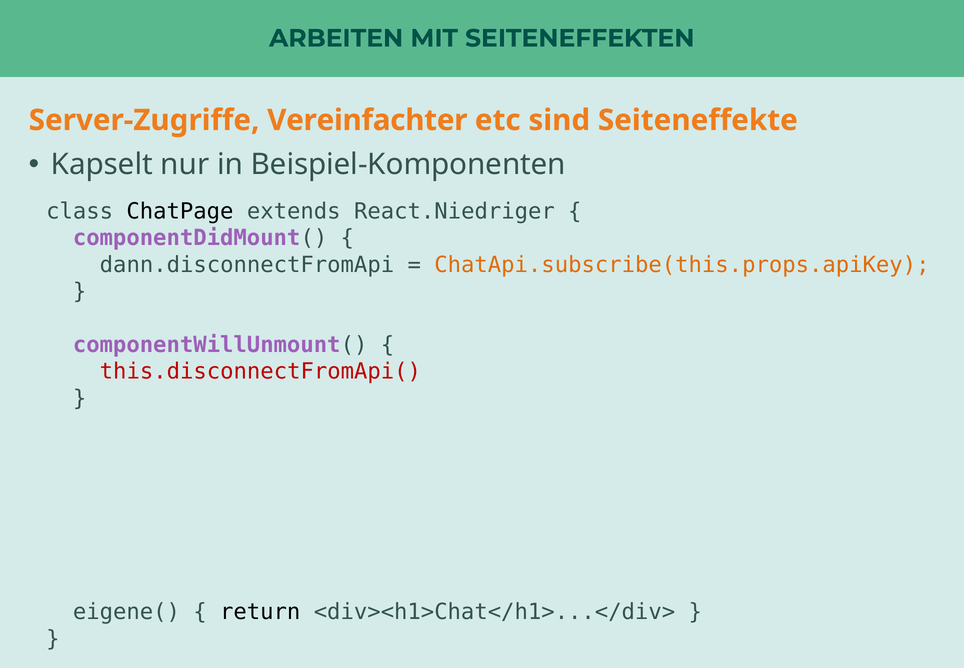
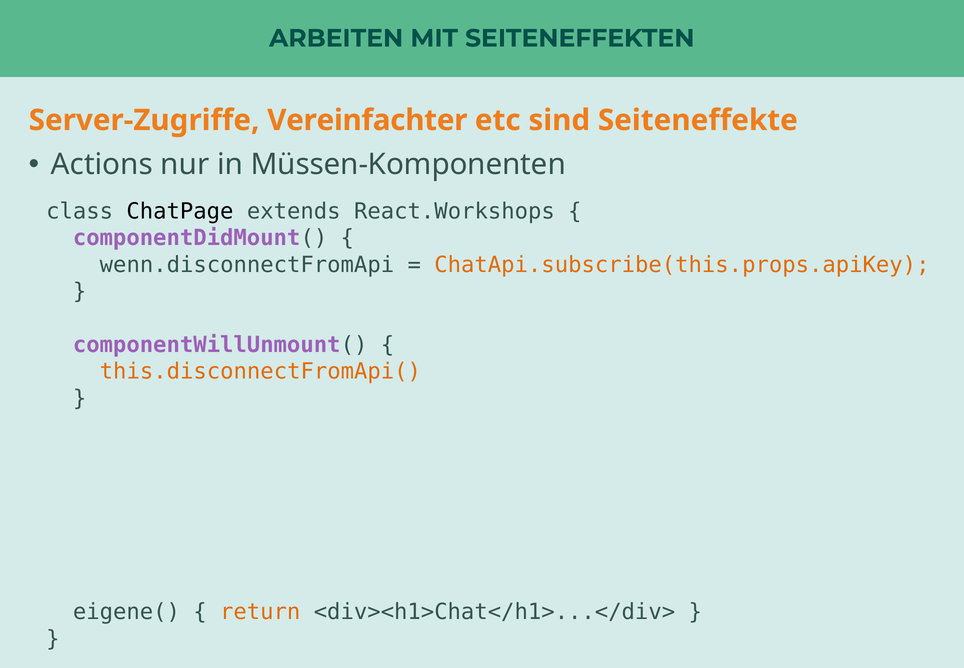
Kapselt: Kapselt -> Actions (102, 165)
Beispiel-Komponenten: Beispiel-Komponenten -> Müssen-Komponenten (408, 165)
React.Niedriger: React.Niedriger -> React.Workshops (454, 211)
dann.disconnectFromApi: dann.disconnectFromApi -> wenn.disconnectFromApi (247, 264)
this.disconnectFromApi( colour: red -> orange (260, 371)
return colour: black -> orange (260, 611)
